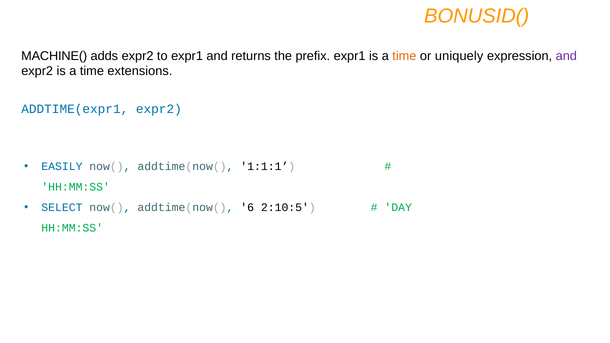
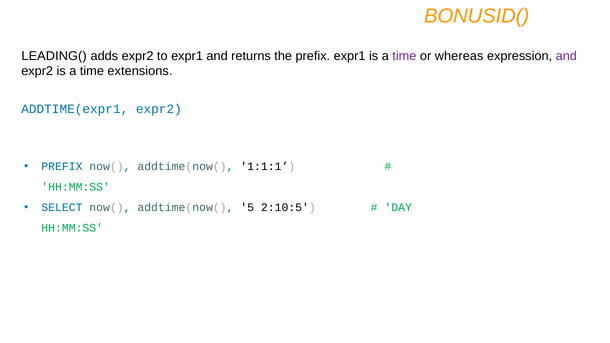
MACHINE(: MACHINE( -> LEADING( (54, 56)
time colour: orange -> purple (404, 56)
uniquely: uniquely -> whereas (459, 56)
EASILY: EASILY -> PREFIX (62, 167)
6: 6 -> 5 (247, 208)
